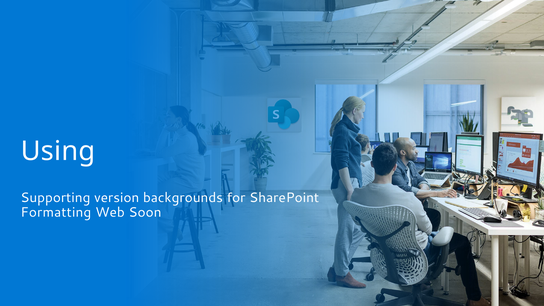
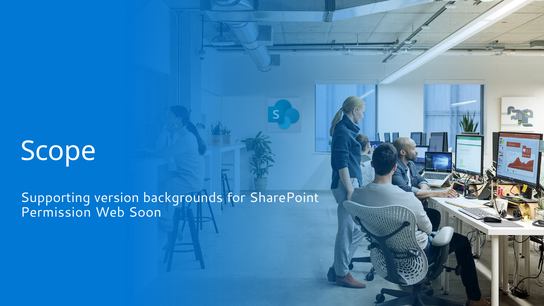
Using: Using -> Scope (58, 151)
Formatting: Formatting -> Permission (56, 212)
